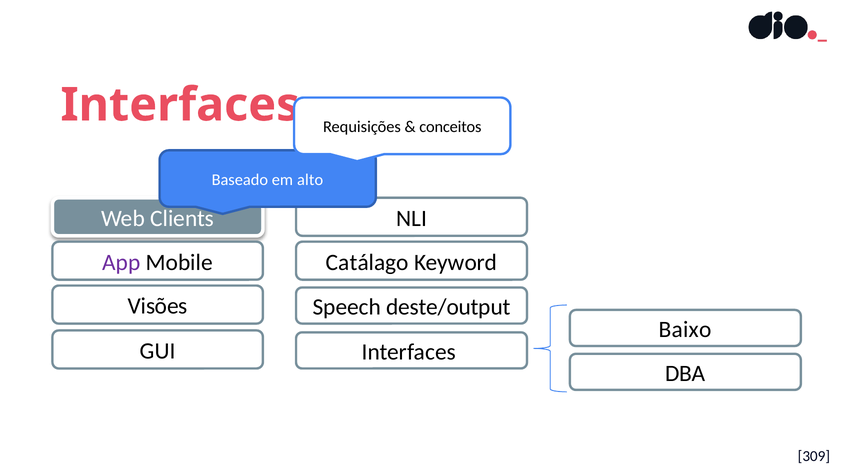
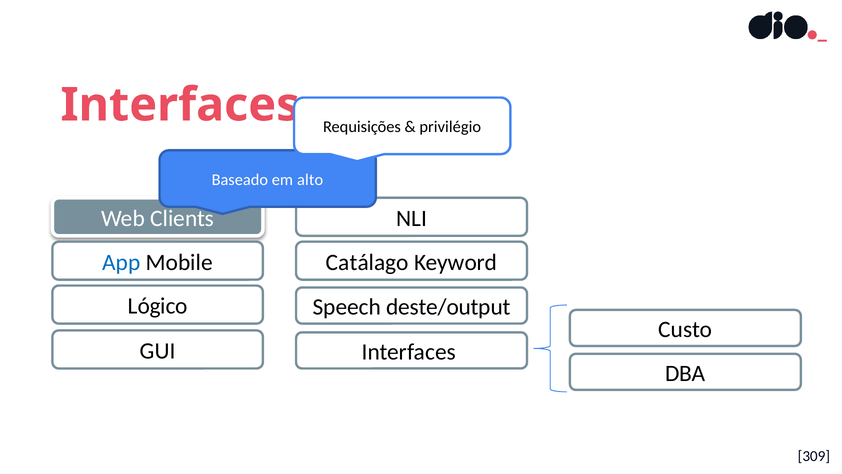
conceitos: conceitos -> privilégio (450, 127)
App colour: purple -> blue (121, 262)
Visões: Visões -> Lógico (158, 306)
Baixo: Baixo -> Custo (685, 329)
